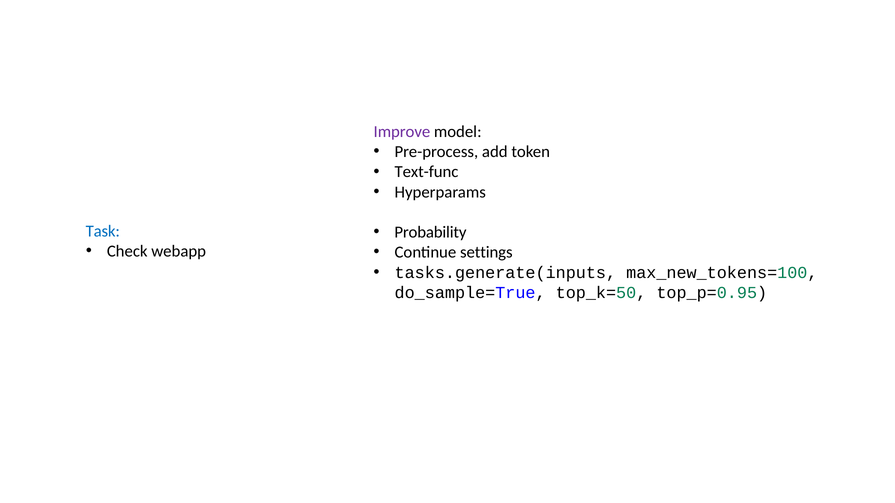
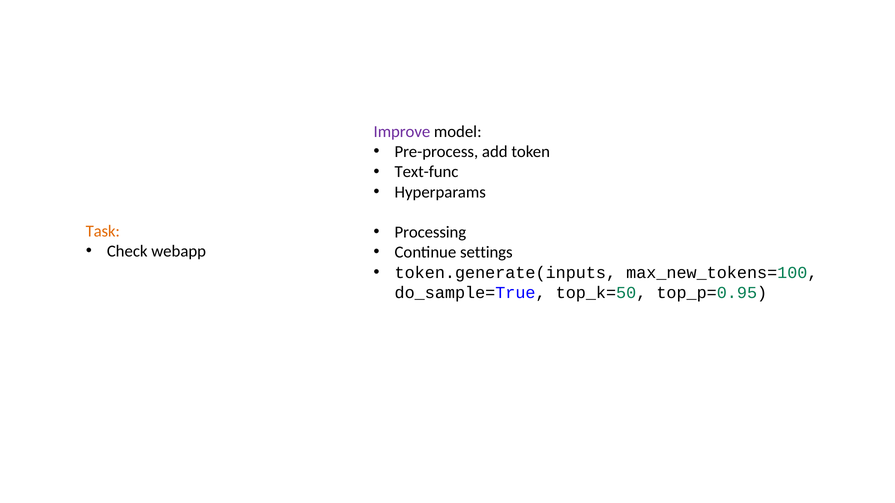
Probability: Probability -> Processing (430, 232)
Task colour: blue -> orange (103, 231)
tasks.generate(inputs: tasks.generate(inputs -> token.generate(inputs (505, 273)
